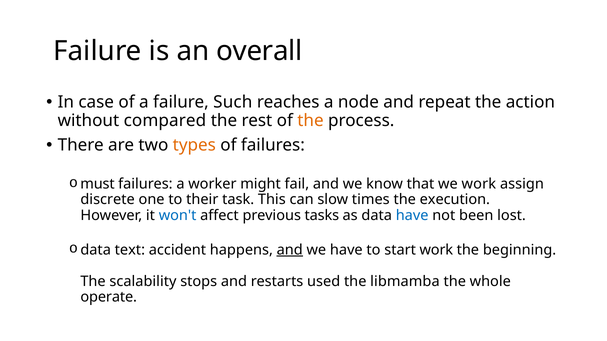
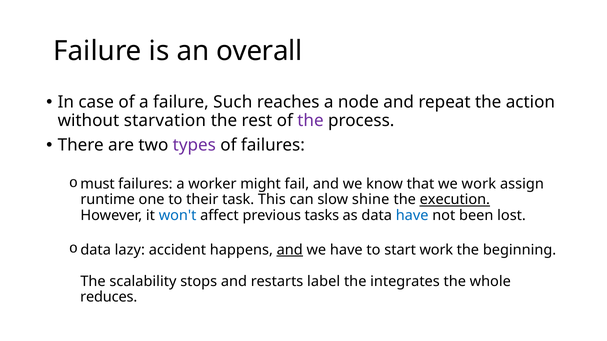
compared: compared -> starvation (165, 121)
the colour: orange -> purple (310, 121)
types colour: orange -> purple (194, 146)
discrete: discrete -> runtime (108, 200)
times: times -> shine (371, 200)
execution underline: none -> present (455, 200)
text: text -> lazy (130, 250)
used: used -> label (324, 282)
libmamba: libmamba -> integrates (405, 282)
operate: operate -> reduces (109, 297)
